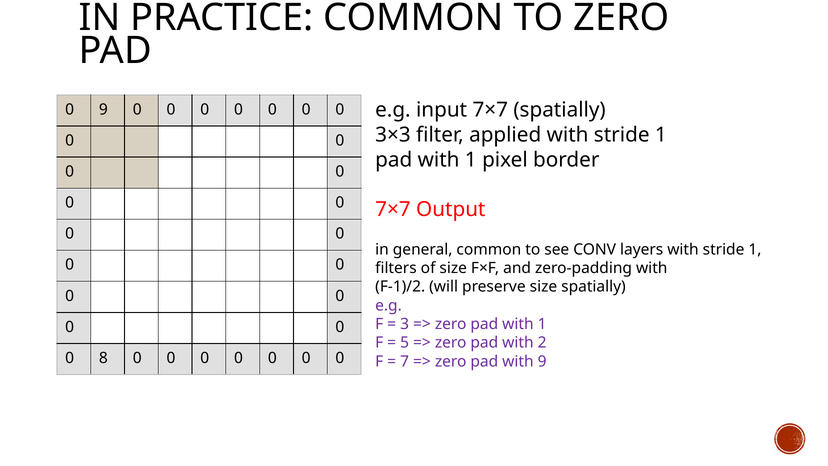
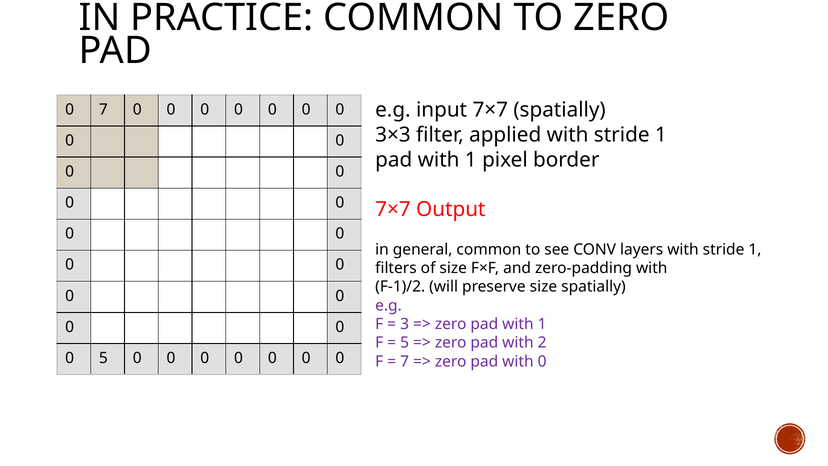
0 9: 9 -> 7 (103, 109)
0 8: 8 -> 5 (103, 358)
with 9: 9 -> 0 (542, 361)
